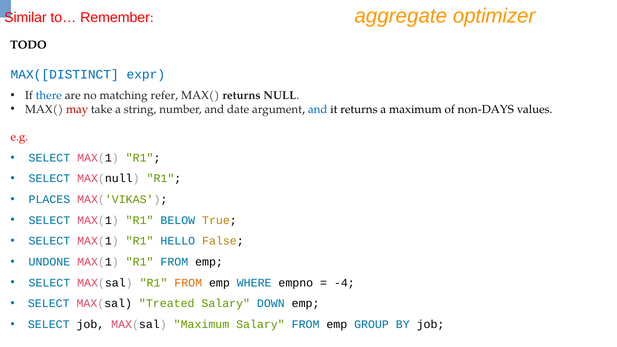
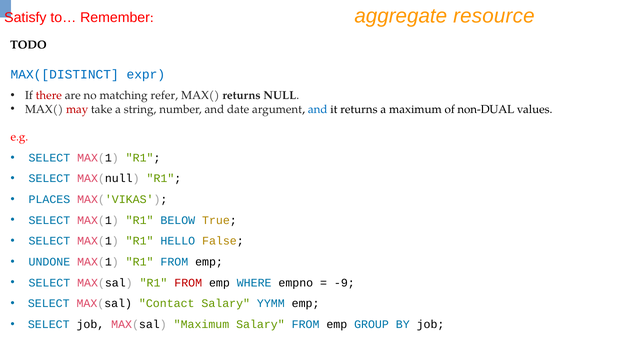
Similar: Similar -> Satisfy (25, 18)
optimizer: optimizer -> resource (494, 16)
there colour: blue -> red (49, 95)
non-DAYS: non-DAYS -> non-DUAL (486, 109)
FROM colour: orange -> red (188, 283)
-4: -4 -> -9 (344, 283)
Treated: Treated -> Contact (167, 304)
DOWN: DOWN -> YYMM (271, 304)
